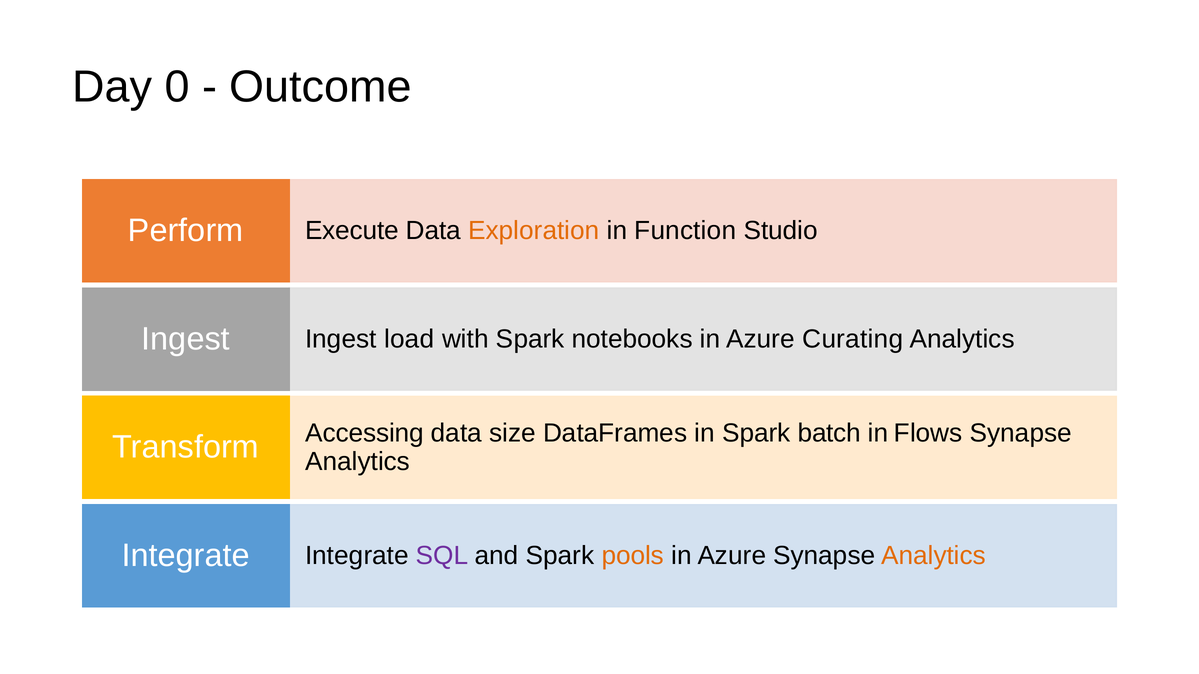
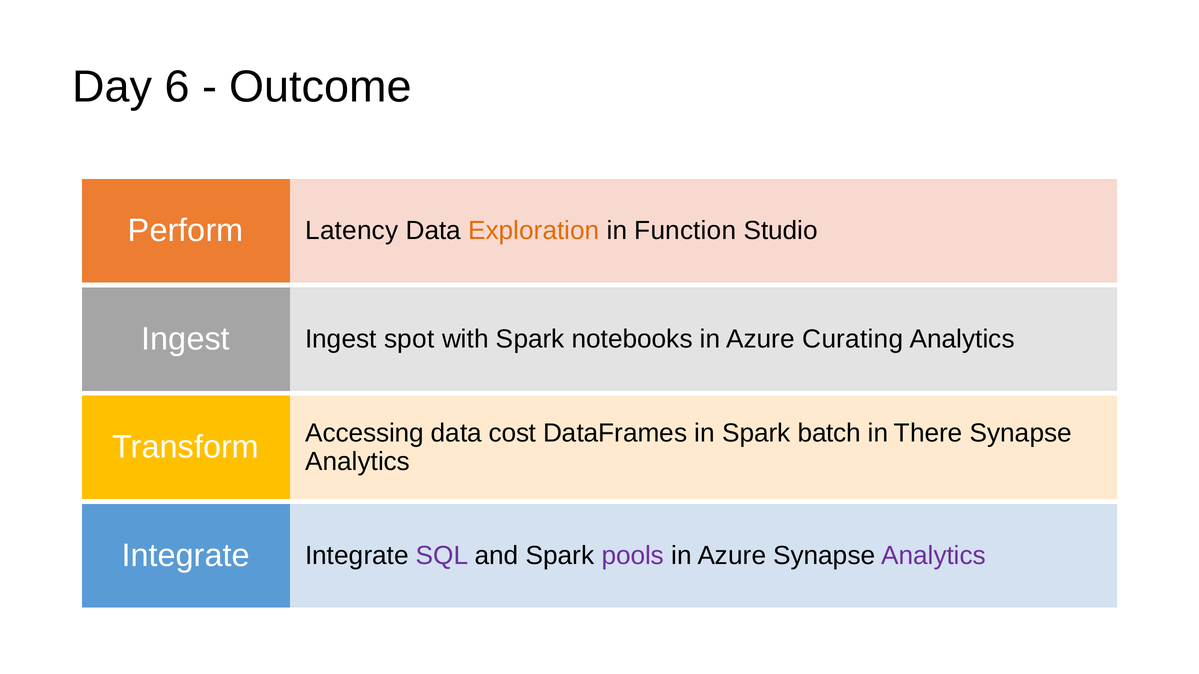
0: 0 -> 6 (177, 87)
Execute: Execute -> Latency (352, 231)
load: load -> spot (409, 339)
size: size -> cost (513, 433)
Flows: Flows -> There (928, 433)
pools colour: orange -> purple (633, 556)
Analytics colour: orange -> purple (934, 556)
